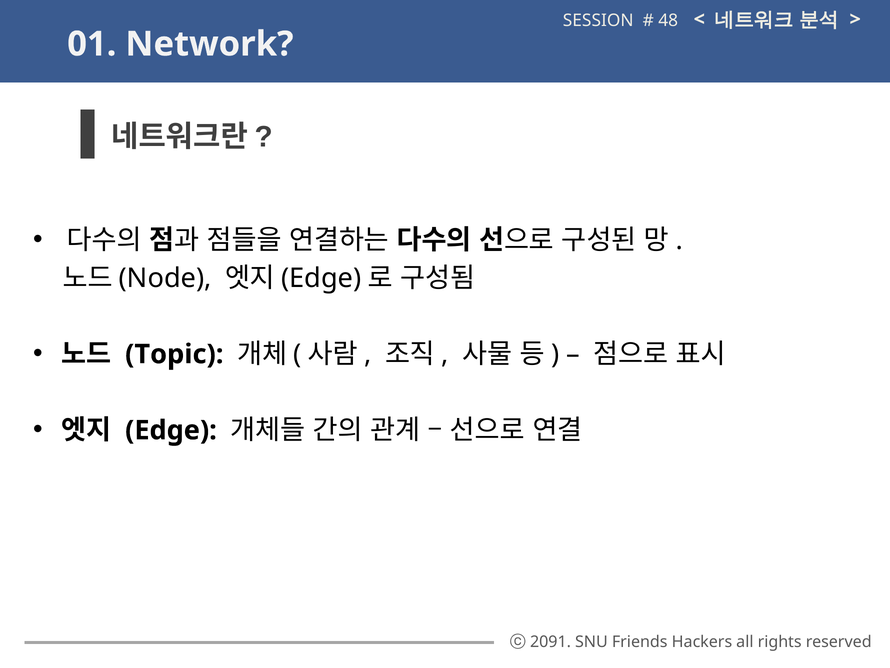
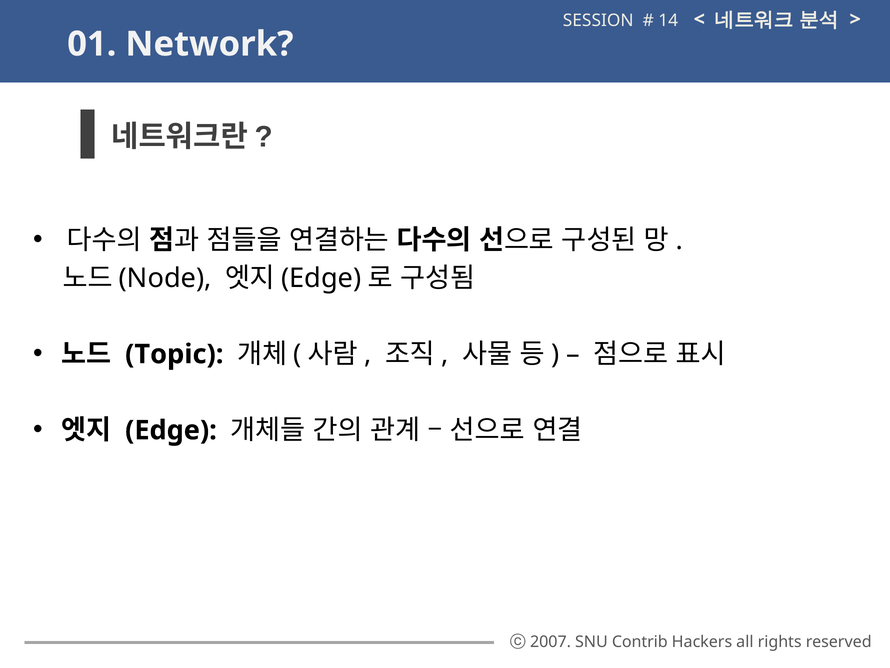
48: 48 -> 14 (668, 21)
2091: 2091 -> 2007 (550, 641)
Friends: Friends -> Contrib (640, 641)
